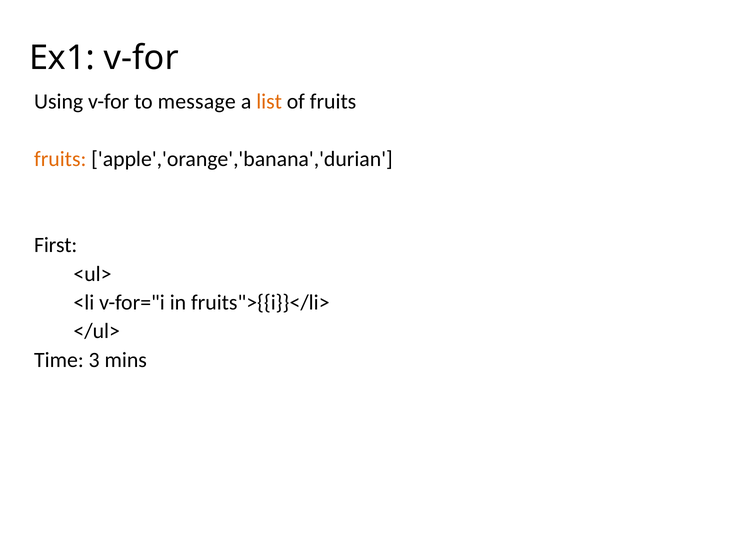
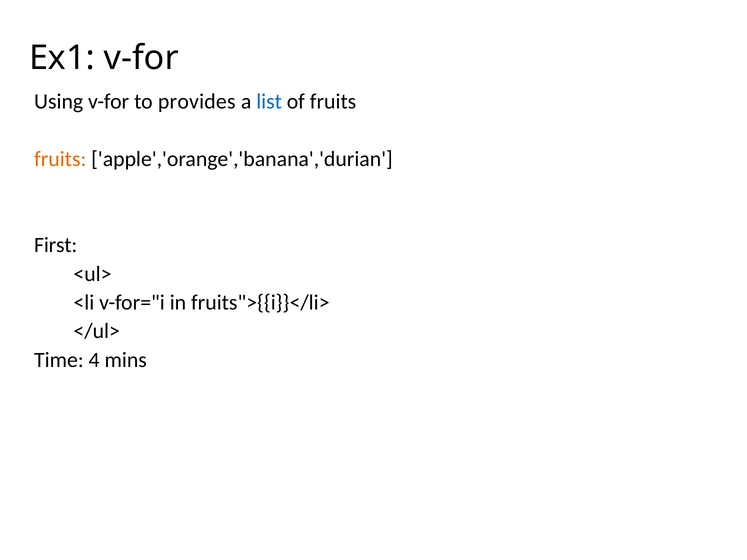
message: message -> provides (197, 102)
list colour: orange -> blue (269, 102)
3: 3 -> 4 (94, 360)
